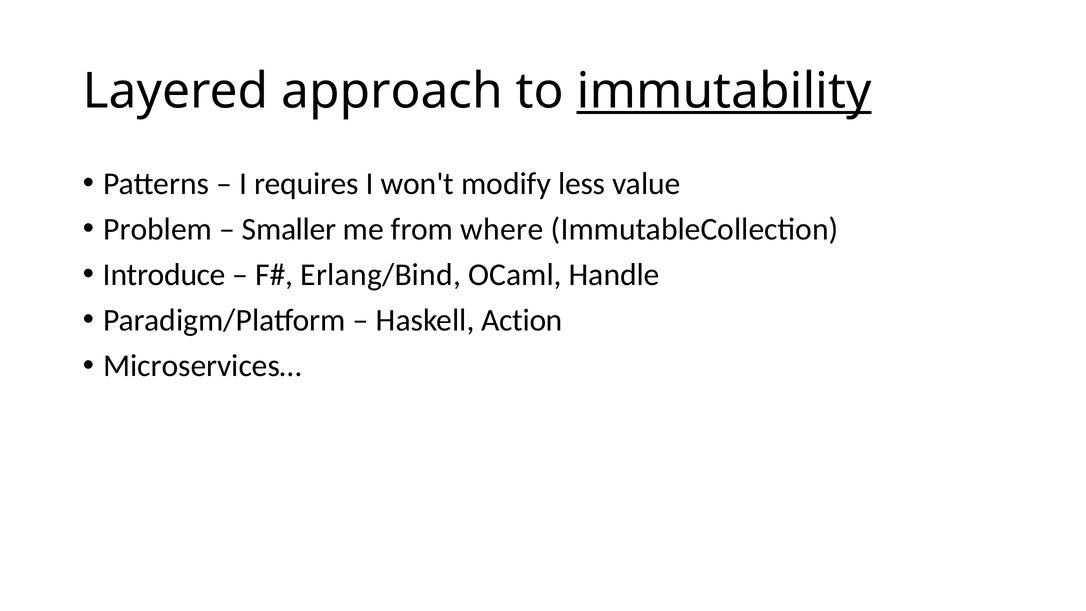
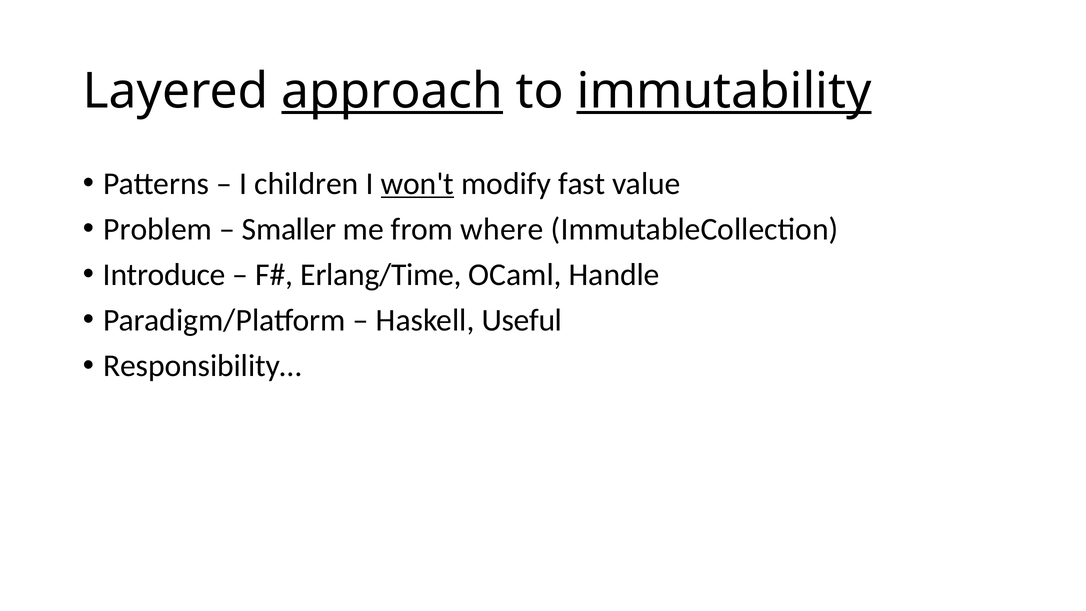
approach underline: none -> present (392, 91)
requires: requires -> children (306, 184)
won't underline: none -> present (417, 184)
less: less -> fast (582, 184)
Erlang/Bind: Erlang/Bind -> Erlang/Time (381, 275)
Action: Action -> Useful (522, 320)
Microservices…: Microservices… -> Responsibility… (202, 366)
